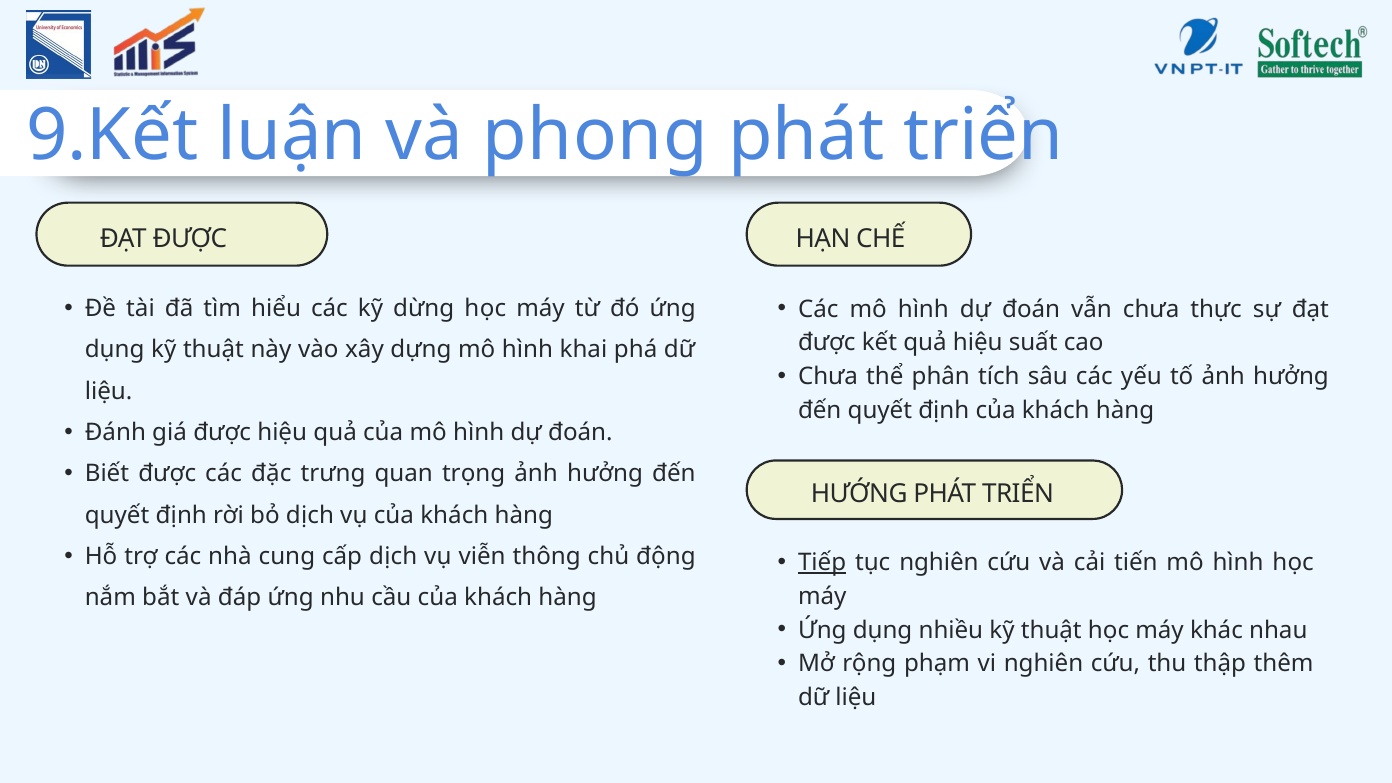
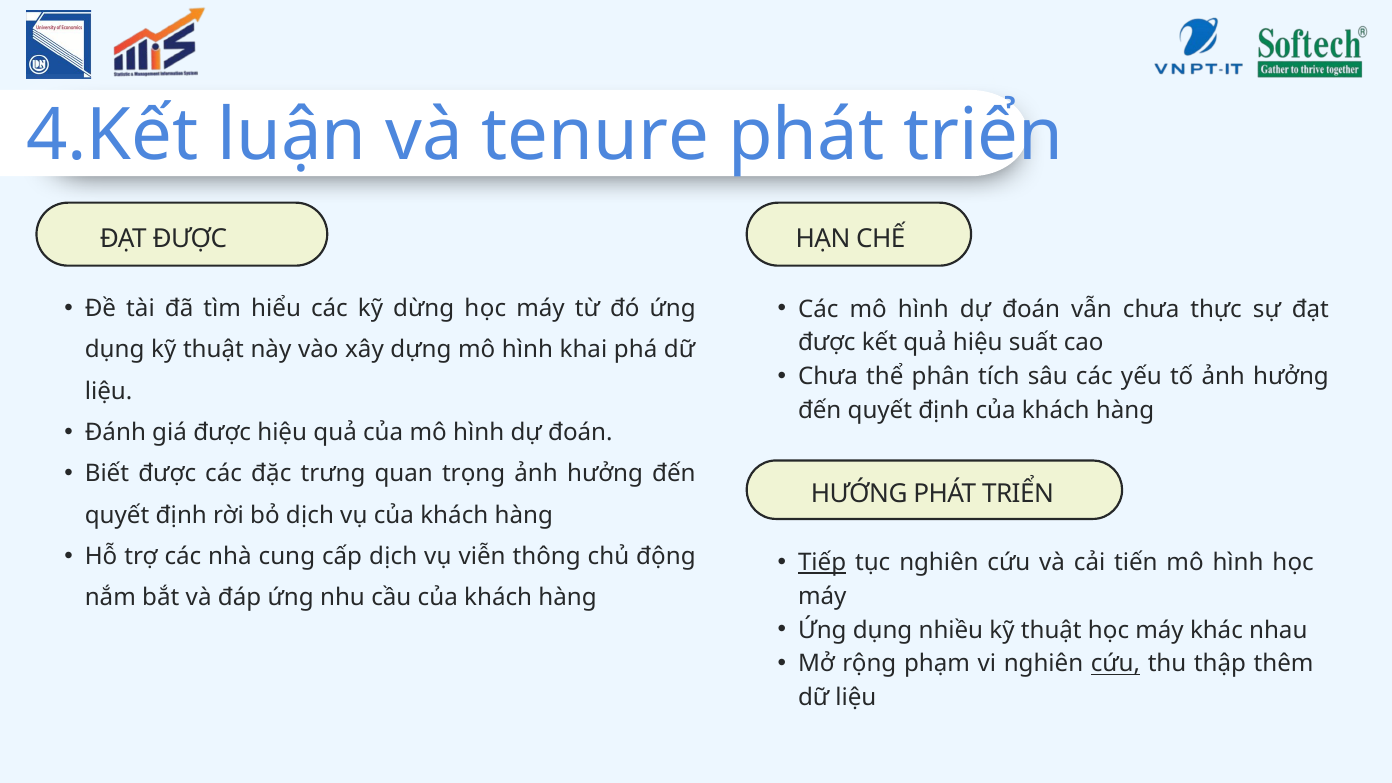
9.Kết: 9.Kết -> 4.Kết (112, 136)
phong: phong -> tenure (595, 136)
cứu underline: none -> present (1115, 664)
